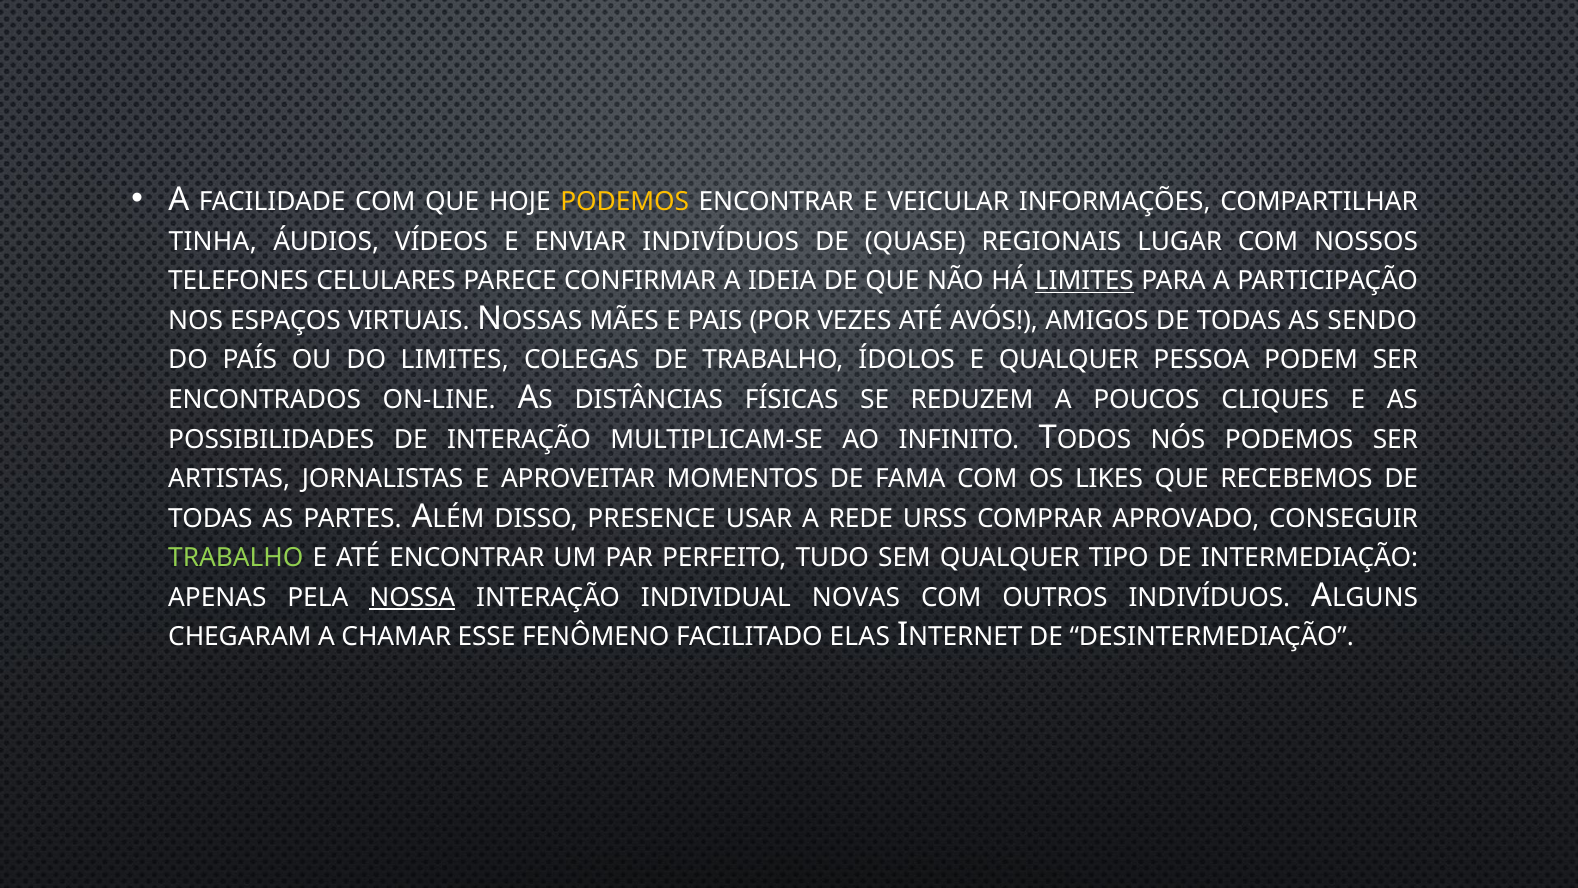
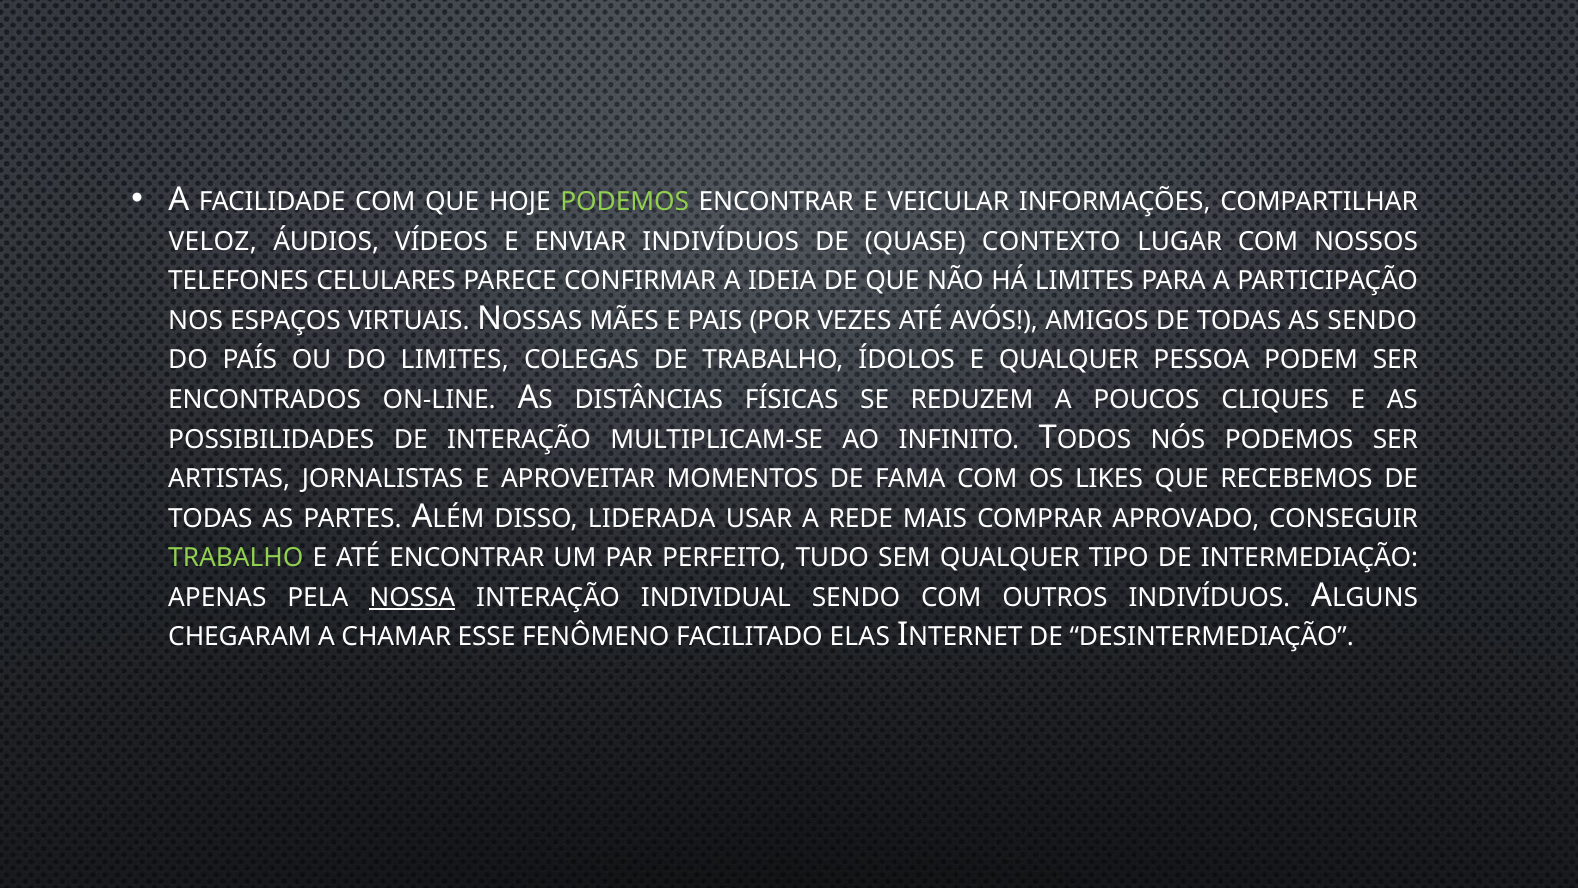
PODEMOS colour: yellow -> light green (625, 202)
TINHA: TINHA -> VELOZ (213, 242)
REGIONAIS: REGIONAIS -> CONTEXTO (1051, 242)
LIMITES underline: present -> none (1084, 281)
PRESENCE: PRESENCE -> LIDERADA (652, 518)
URSS: URSS -> MAIS (935, 518)
INDIVIDUAL NOVAS: NOVAS -> SENDO (856, 597)
